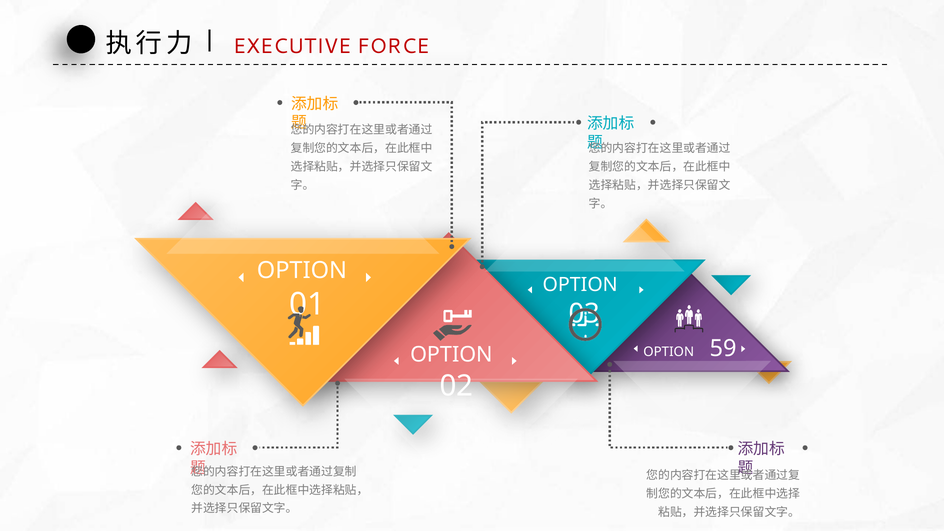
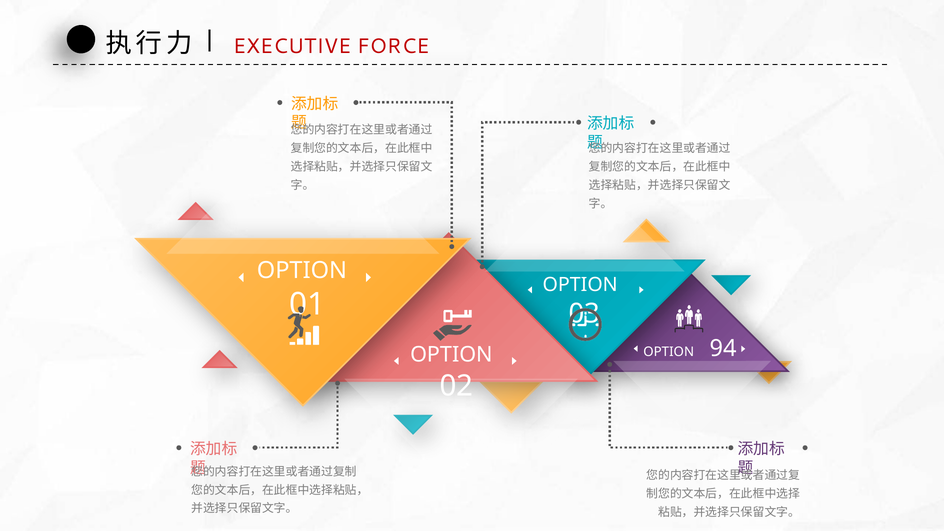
59: 59 -> 94 (723, 349)
